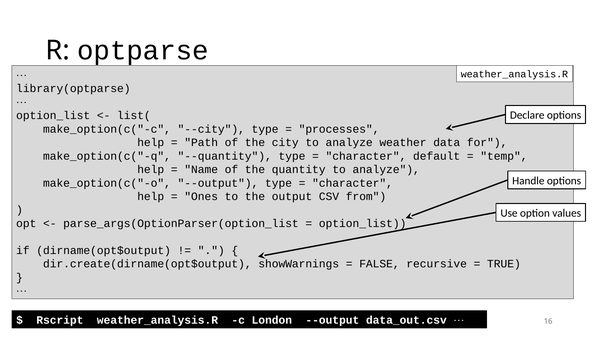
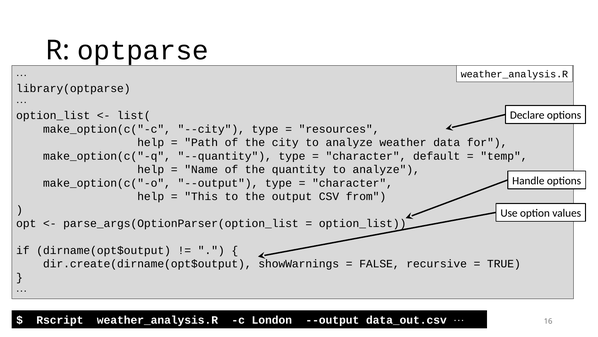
processes: processes -> resources (339, 129)
Ones: Ones -> This (201, 196)
